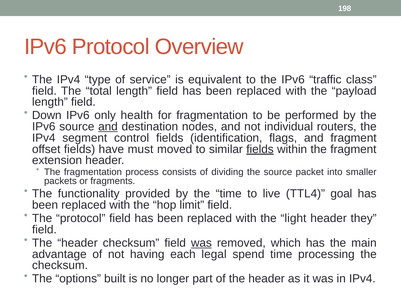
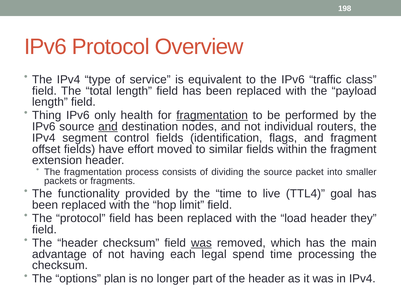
Down: Down -> Thing (47, 115)
fragmentation underline: none -> present (212, 115)
must: must -> effort (141, 149)
fields underline: present -> none (260, 149)
light: light -> load (294, 218)
built: built -> plan (115, 279)
